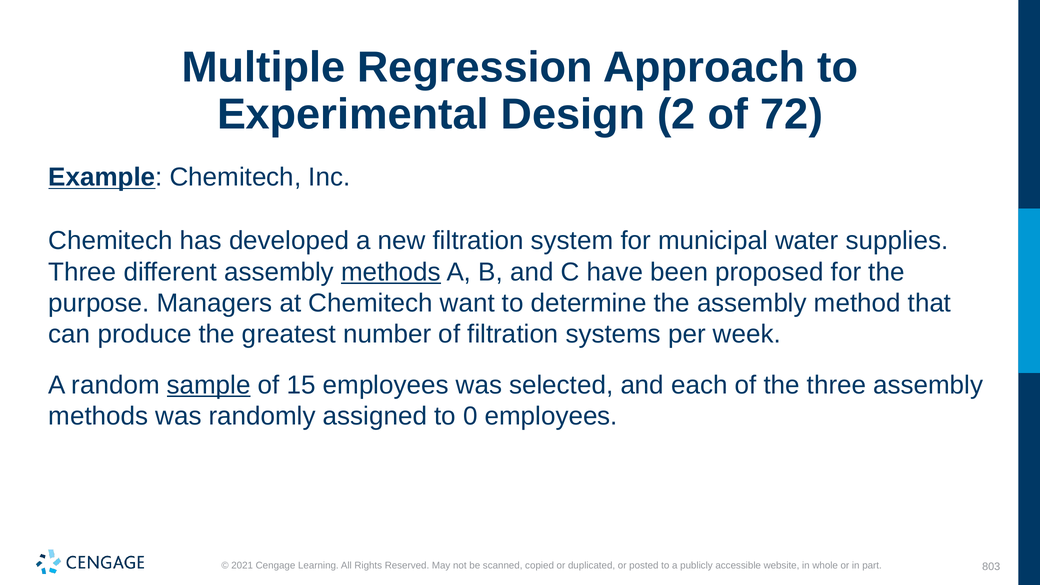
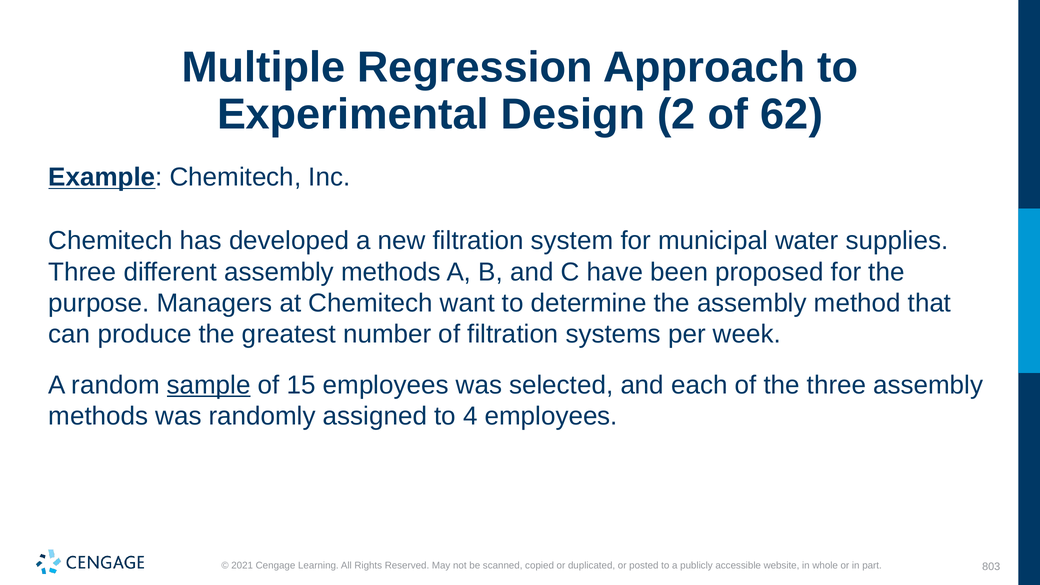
72: 72 -> 62 (792, 114)
methods underline: present -> none (391, 272)
0: 0 -> 4 (470, 416)
